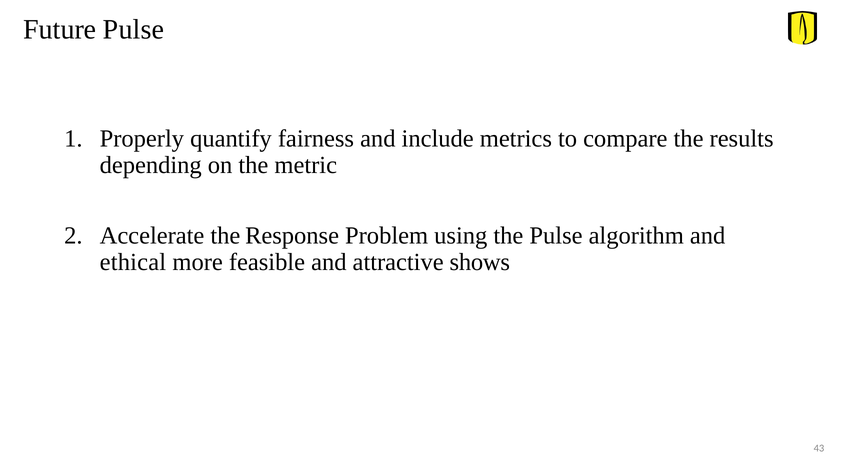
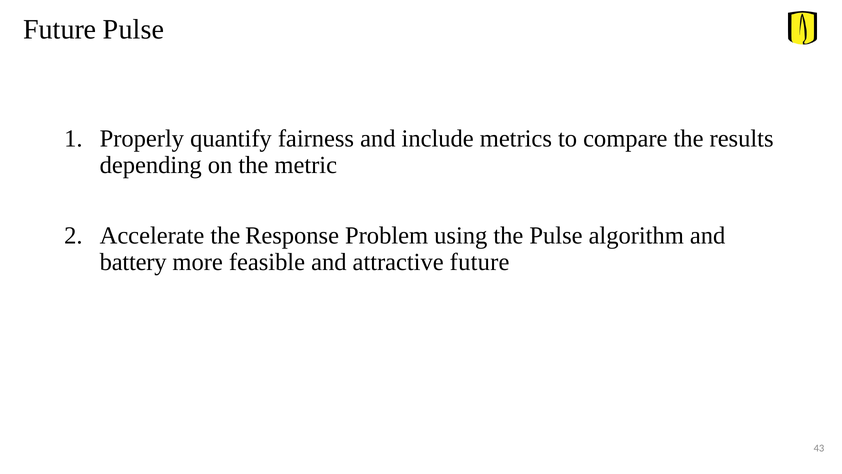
ethical: ethical -> battery (133, 262)
attractive shows: shows -> future (480, 262)
